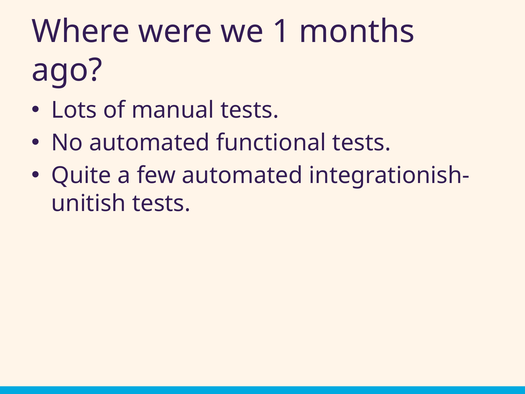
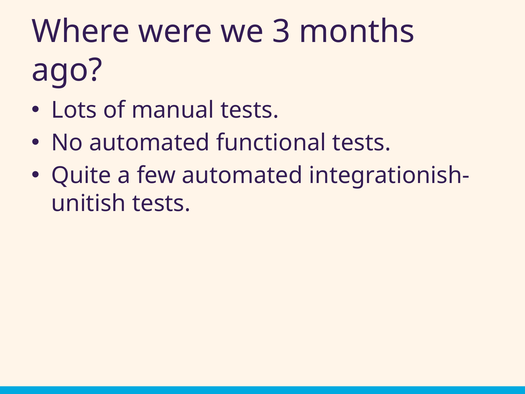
1: 1 -> 3 (281, 32)
